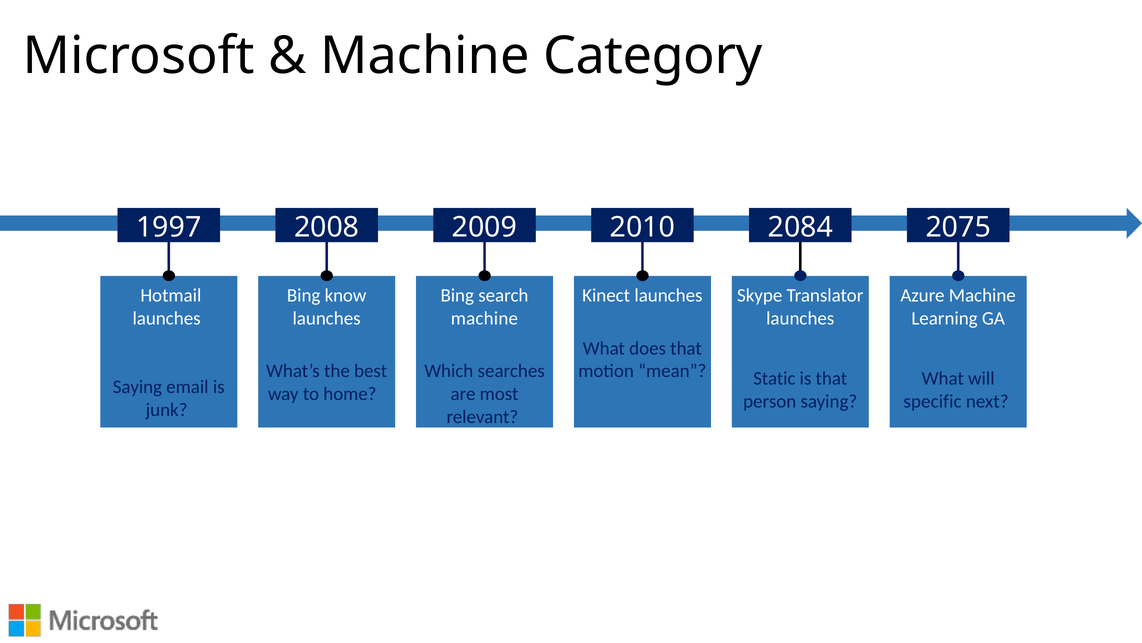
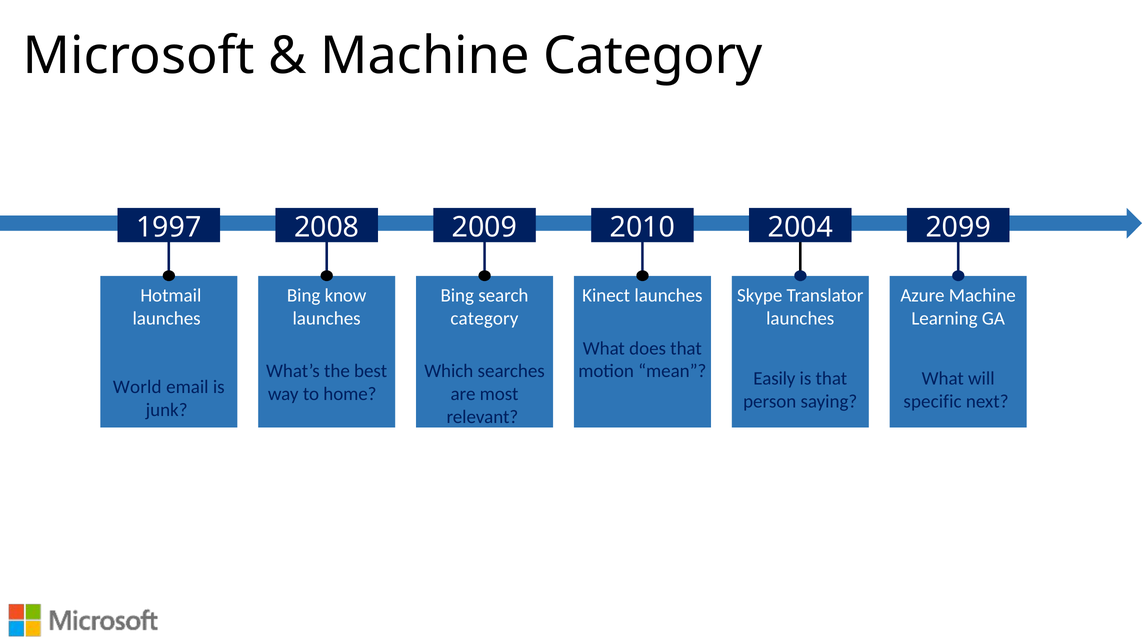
2084: 2084 -> 2004 (800, 227)
2075: 2075 -> 2099 (958, 227)
machine: machine -> category (484, 318)
Static: Static -> Easily (774, 378)
Saying: Saying -> World (137, 387)
